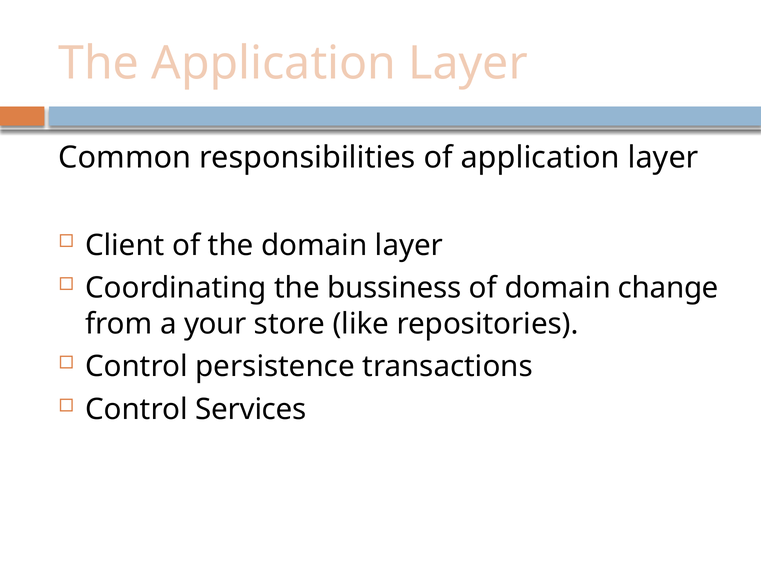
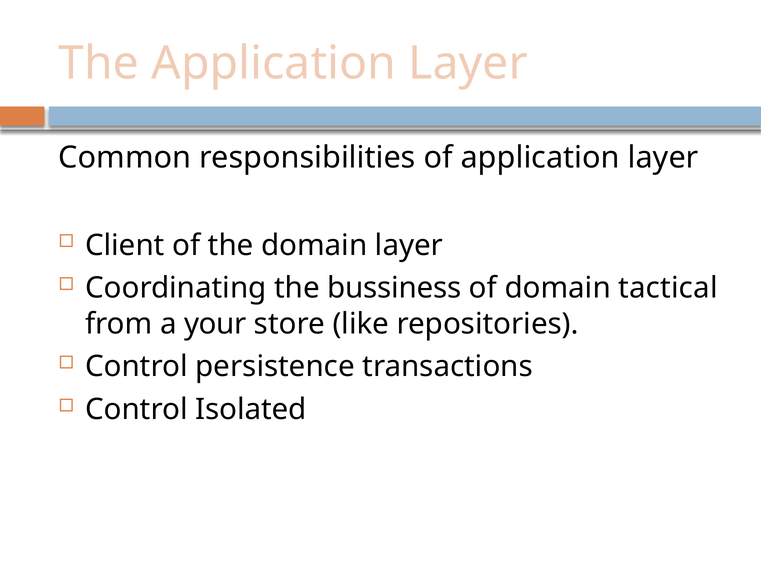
change: change -> tactical (668, 288)
Services: Services -> Isolated (251, 409)
